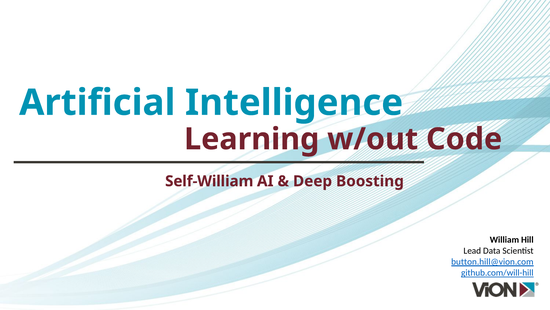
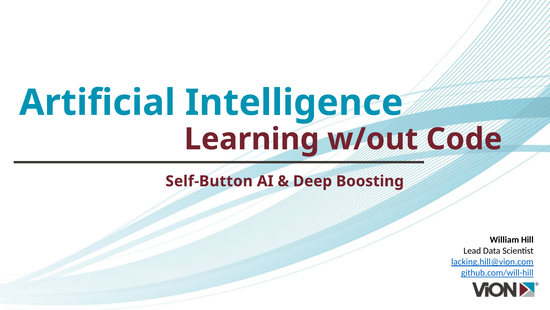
Self-William: Self-William -> Self-Button (209, 181)
button.hill@vion.com: button.hill@vion.com -> lacking.hill@vion.com (492, 261)
